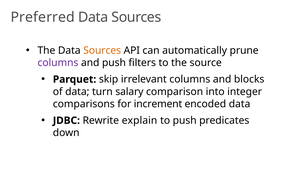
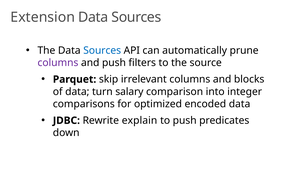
Preferred: Preferred -> Extension (43, 17)
Sources colour: orange -> blue (102, 50)
increment: increment -> optimized (158, 104)
